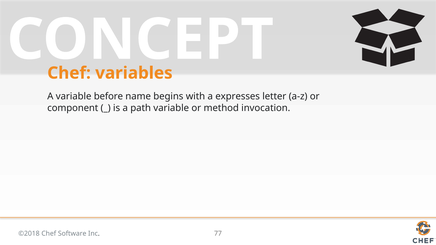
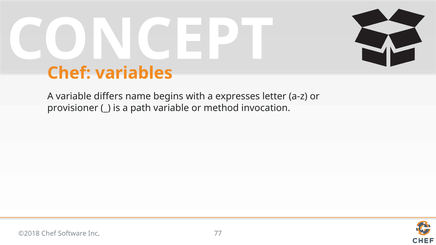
before: before -> differs (108, 97)
component: component -> provisioner (73, 108)
